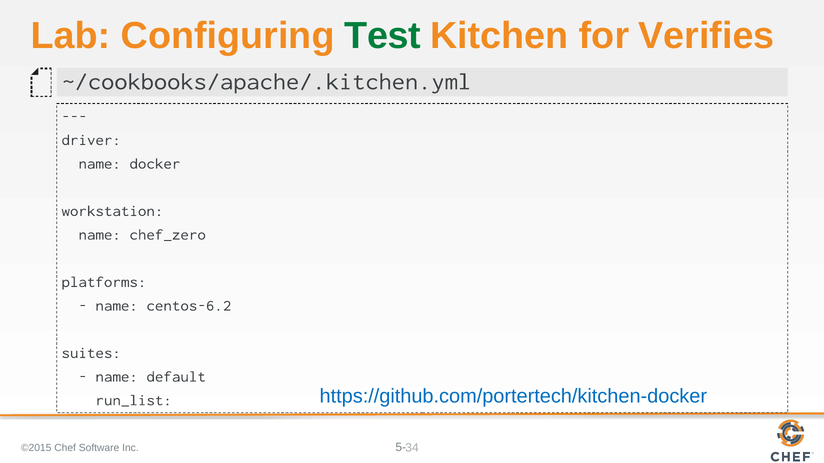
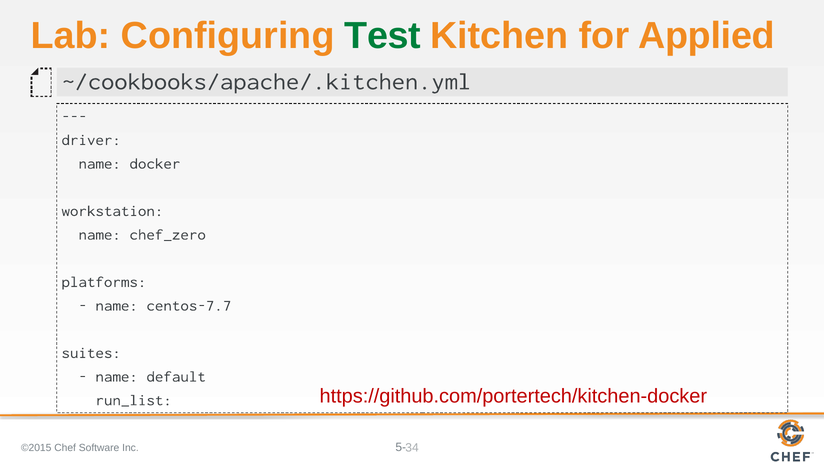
Verifies: Verifies -> Applied (706, 36)
centos-6.2: centos-6.2 -> centos-7.7 (189, 306)
https://github.com/portertech/kitchen-docker colour: blue -> red (513, 397)
